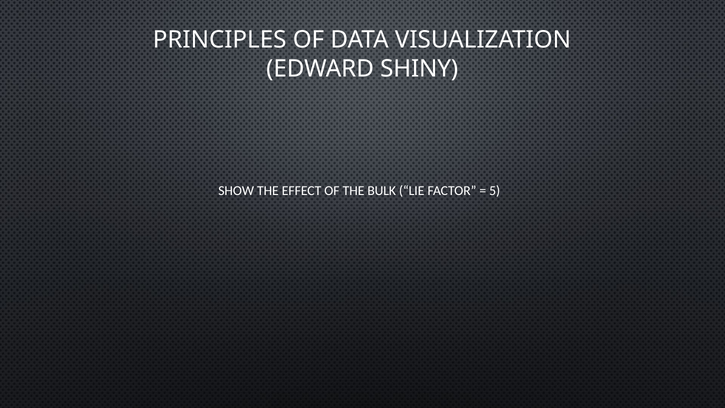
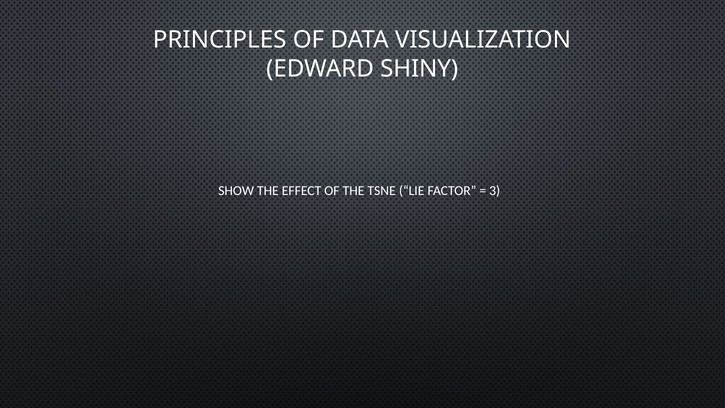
BULK: BULK -> TSNE (382, 191)
5: 5 -> 3 (495, 191)
